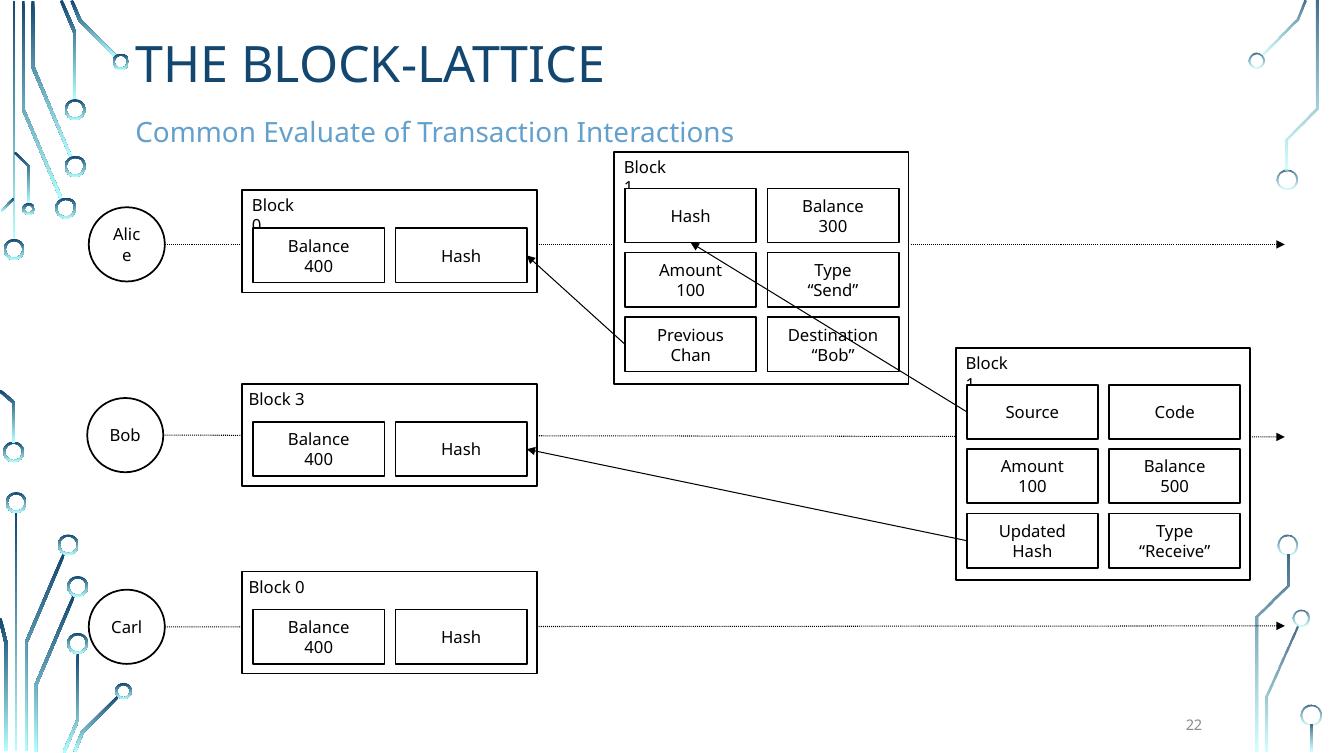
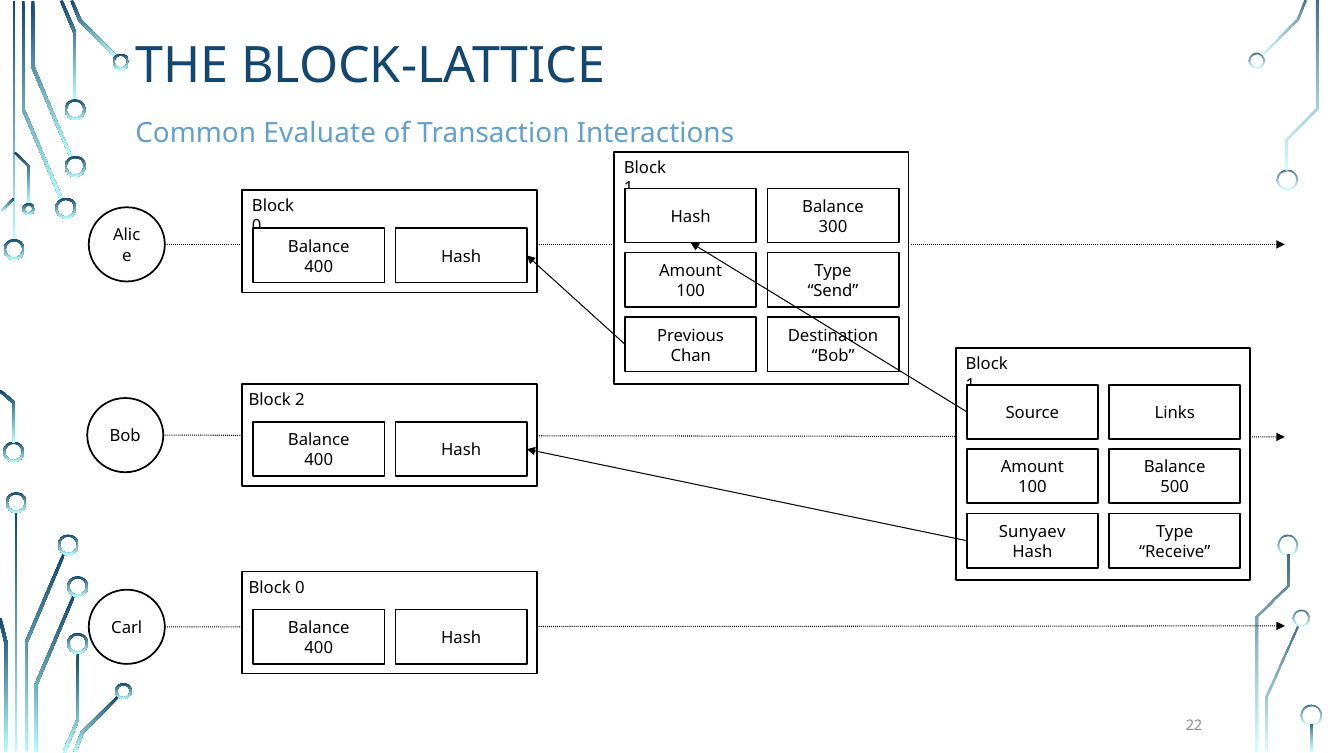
3: 3 -> 2 (300, 400)
Code: Code -> Links (1175, 413)
Updated: Updated -> Sunyaev (1032, 532)
